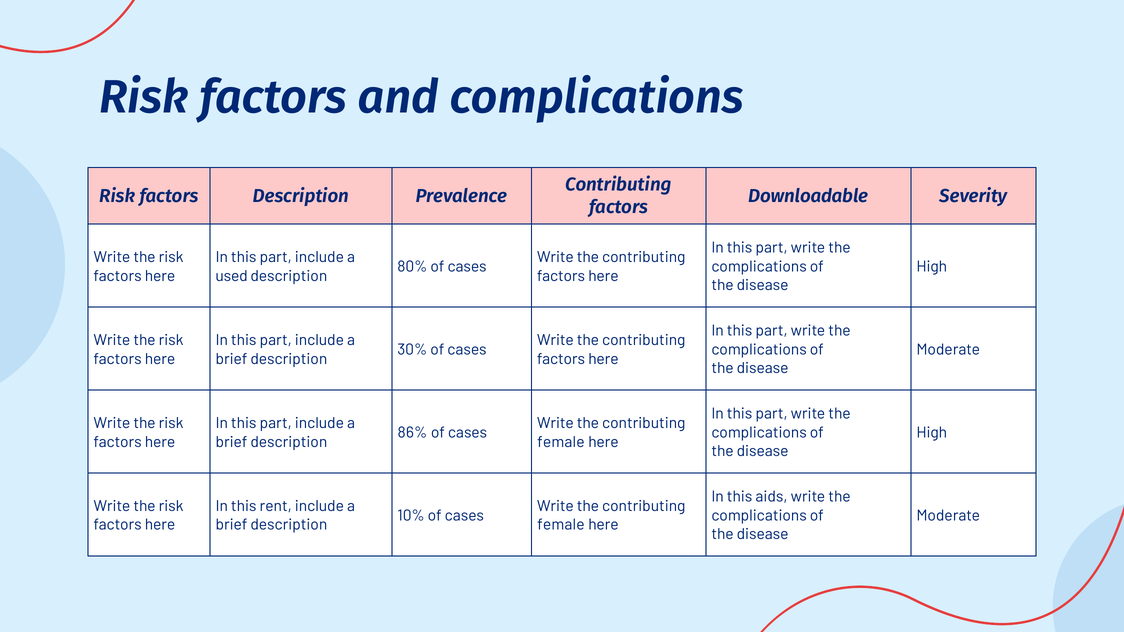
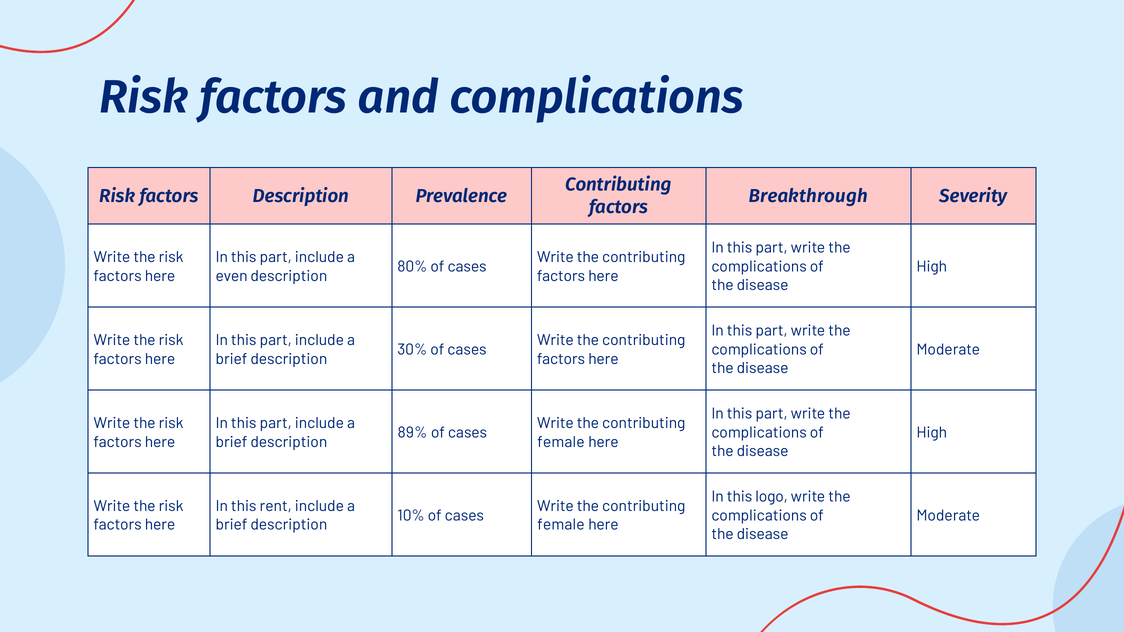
Downloadable: Downloadable -> Breakthrough (808, 196)
used: used -> even (232, 276)
86%: 86% -> 89% (412, 433)
aids: aids -> logo (772, 497)
